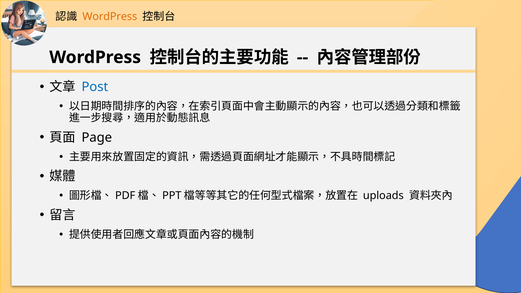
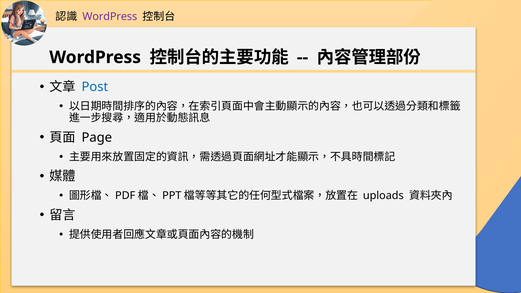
WordPress colour: orange -> purple (110, 16)
